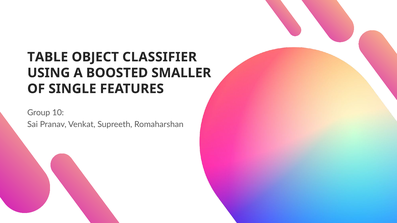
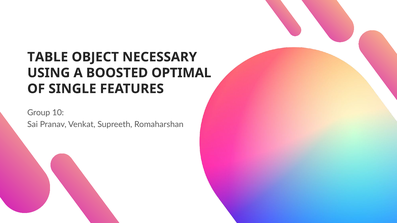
CLASSIFIER: CLASSIFIER -> NECESSARY (160, 57)
SMALLER: SMALLER -> OPTIMAL (181, 73)
